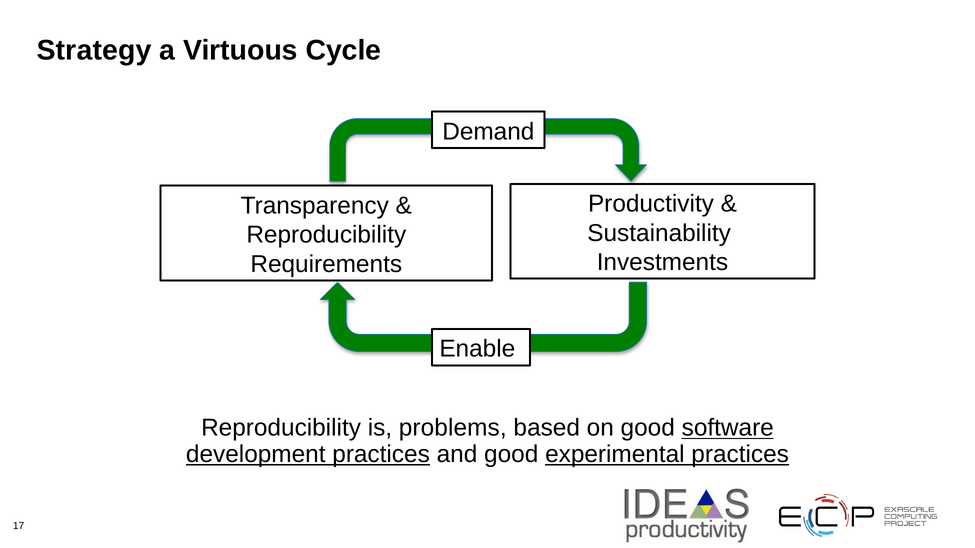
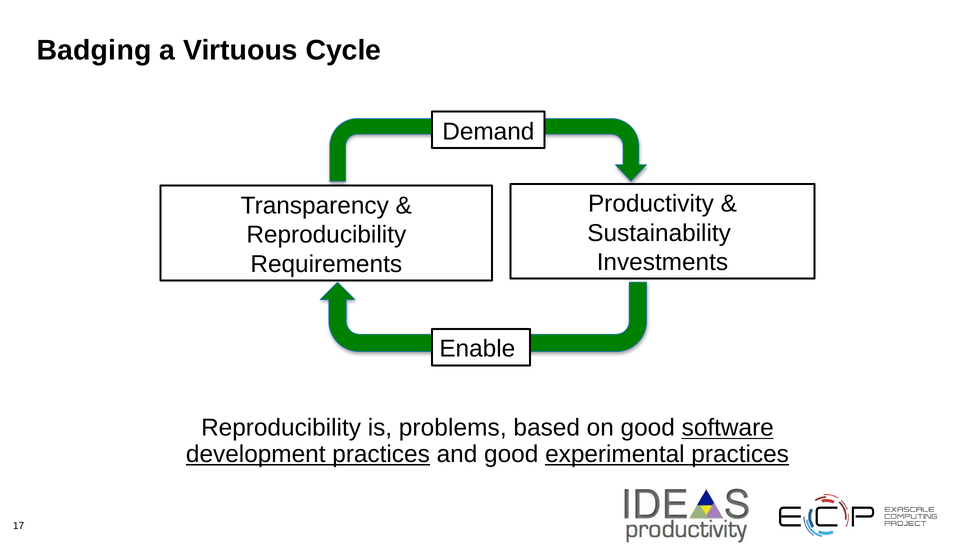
Strategy: Strategy -> Badging (94, 50)
